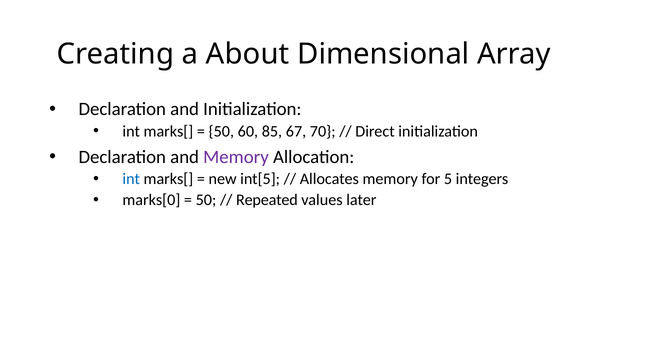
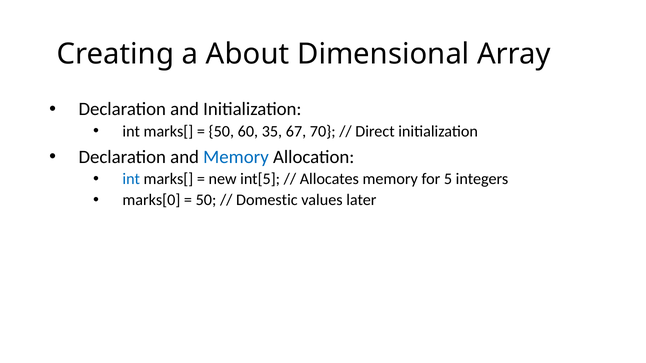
85: 85 -> 35 (272, 131)
Memory colour: purple -> blue (236, 157)
Repeated: Repeated -> Domestic (267, 200)
